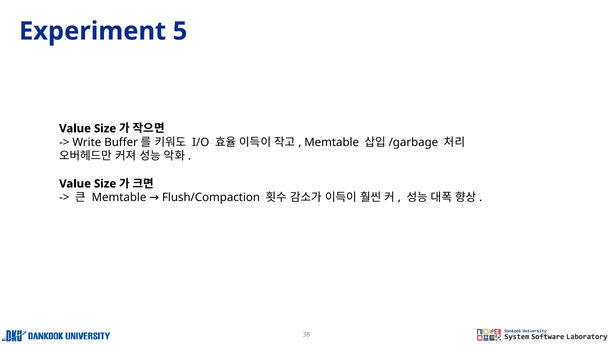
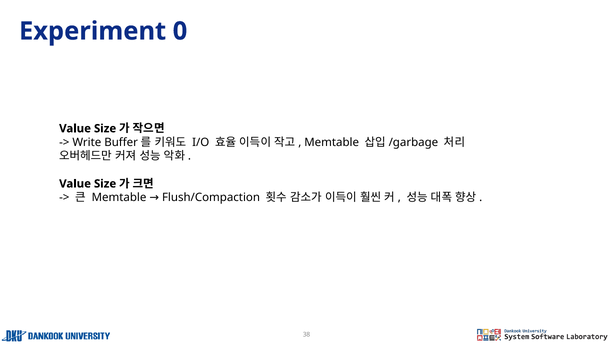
5: 5 -> 0 (180, 31)
